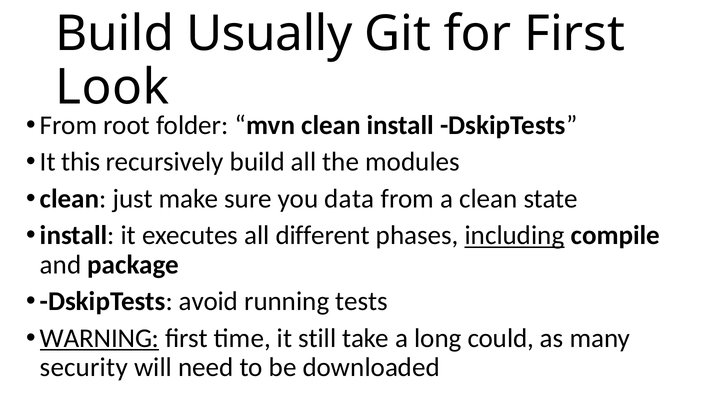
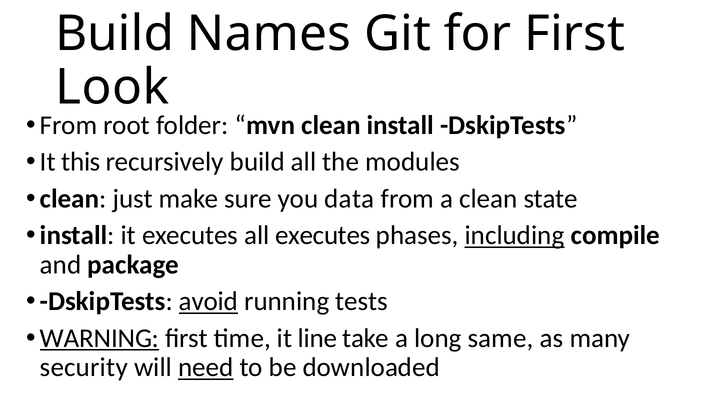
Usually: Usually -> Names (269, 34)
all different: different -> executes (323, 236)
avoid underline: none -> present (209, 302)
still: still -> line (317, 338)
could: could -> same (501, 338)
need underline: none -> present (206, 368)
